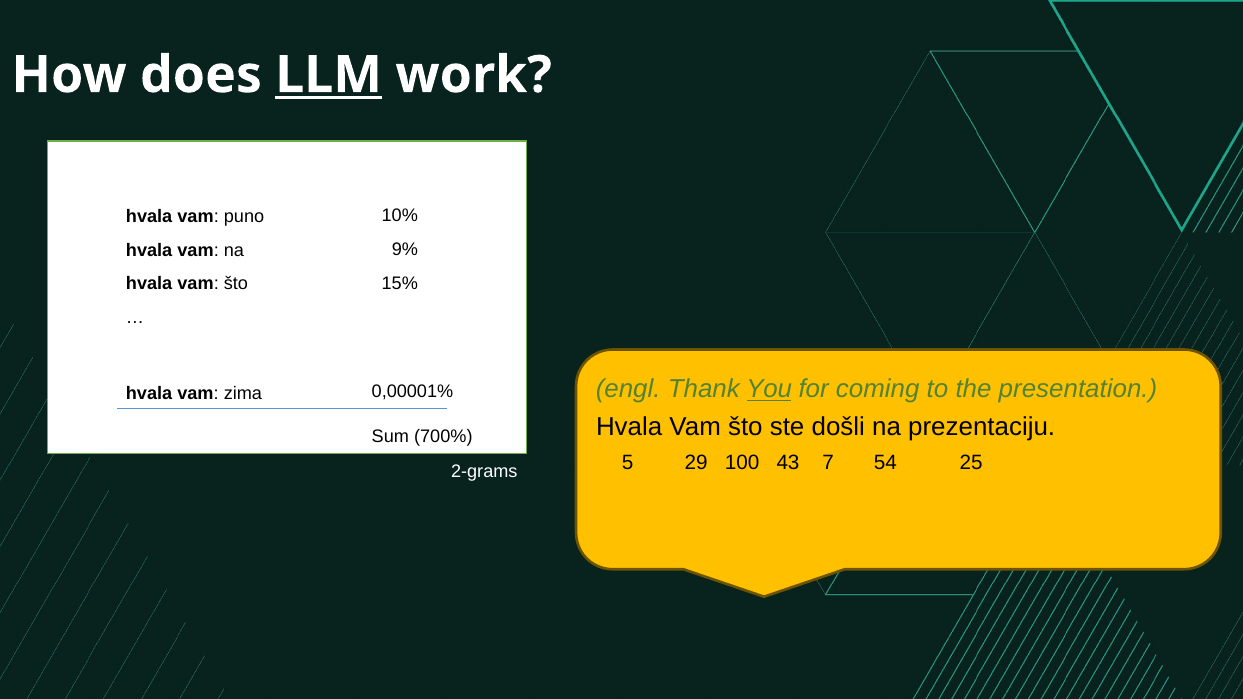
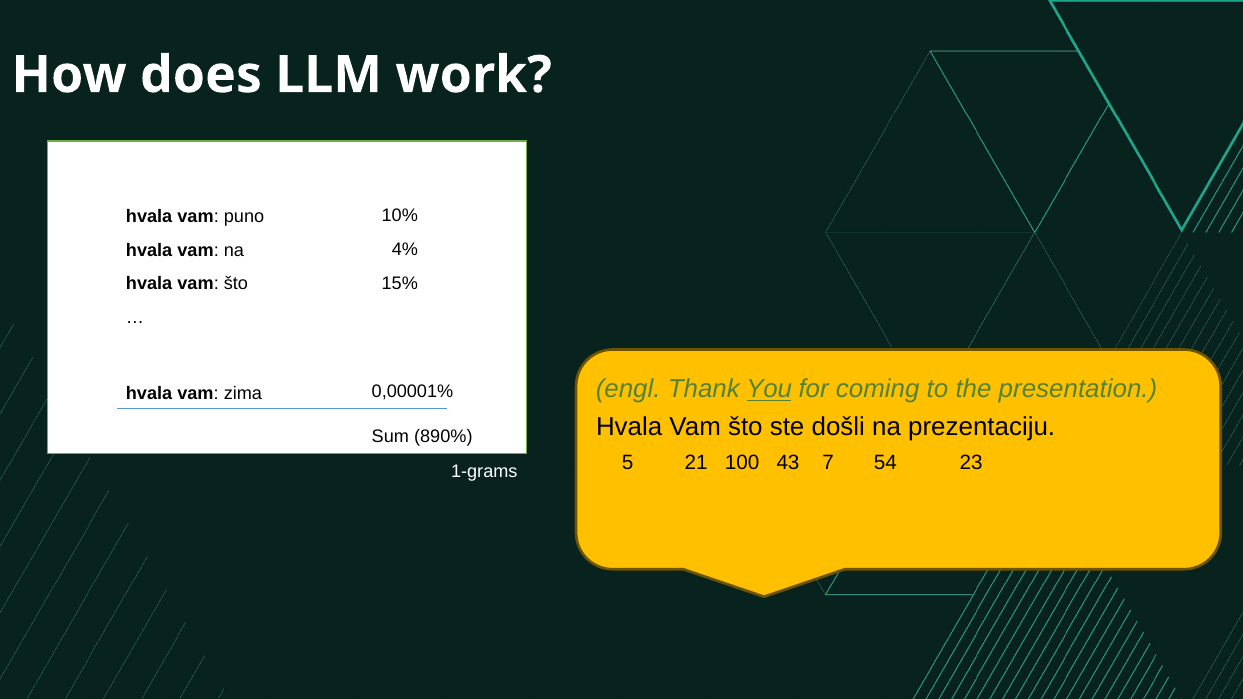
LLM underline: present -> none (329, 75)
9%: 9% -> 4% (405, 250)
700%: 700% -> 890% (443, 436)
29: 29 -> 21 (696, 463)
25: 25 -> 23 (971, 463)
2-grams: 2-grams -> 1-grams (484, 472)
